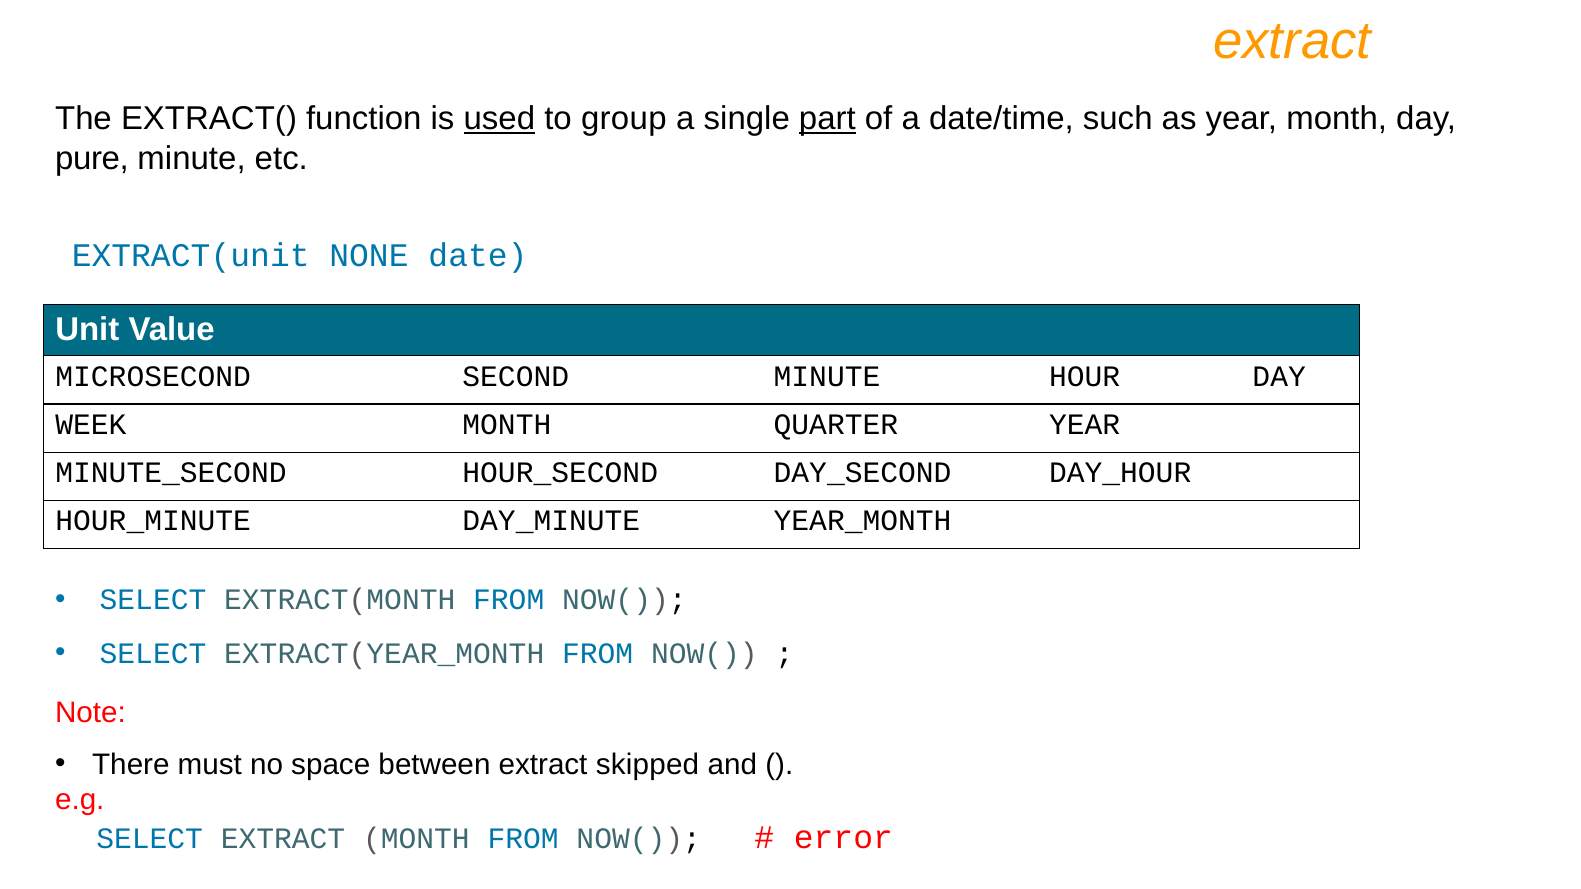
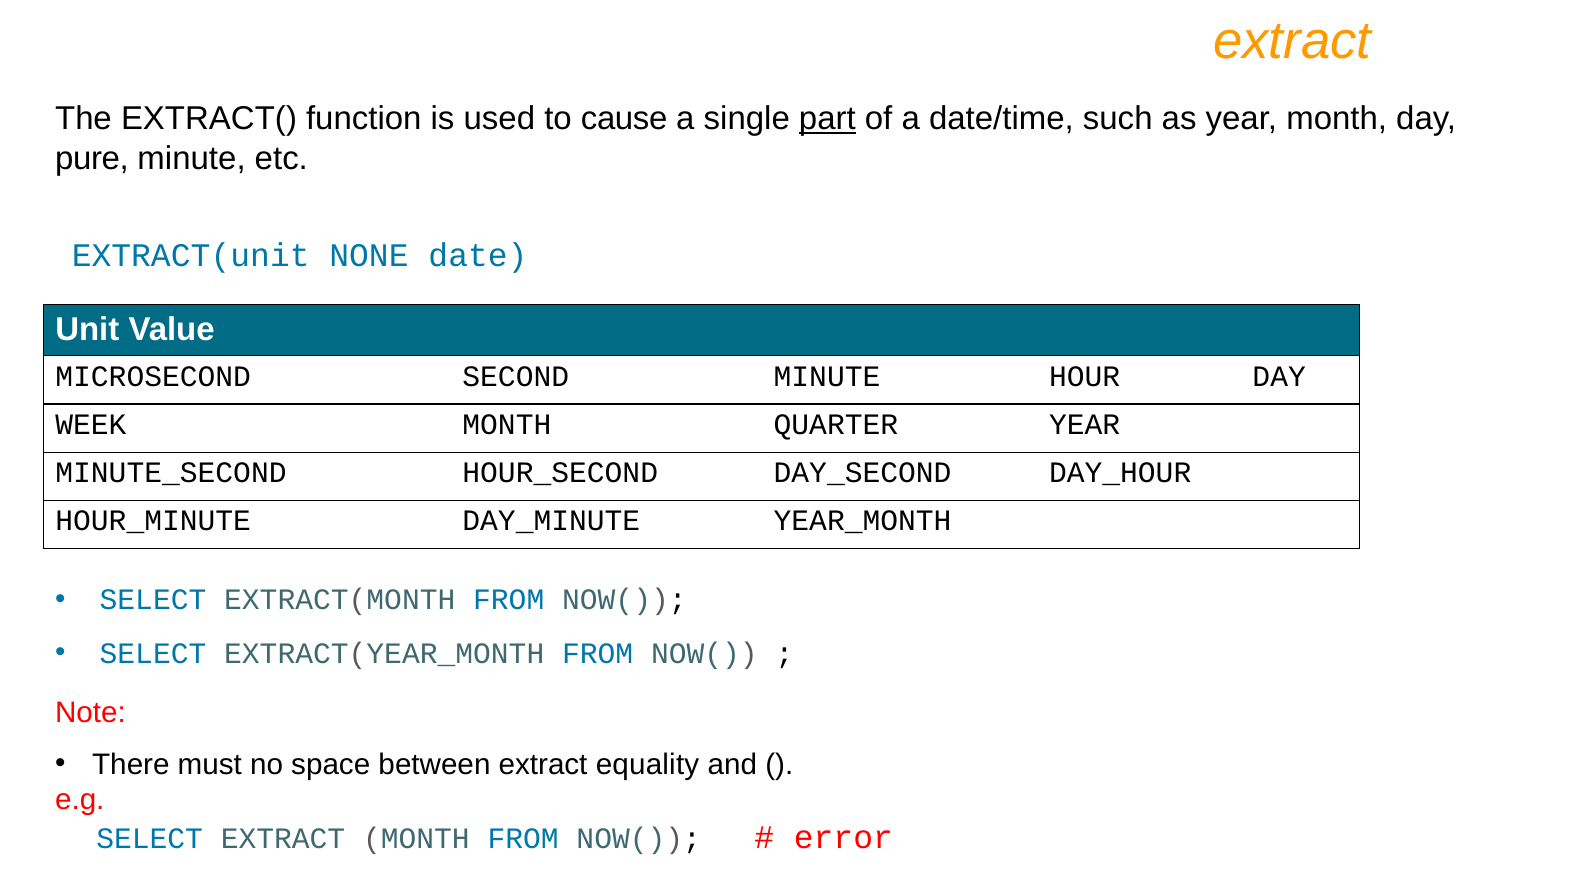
used underline: present -> none (499, 119)
group: group -> cause (624, 119)
skipped: skipped -> equality (647, 764)
